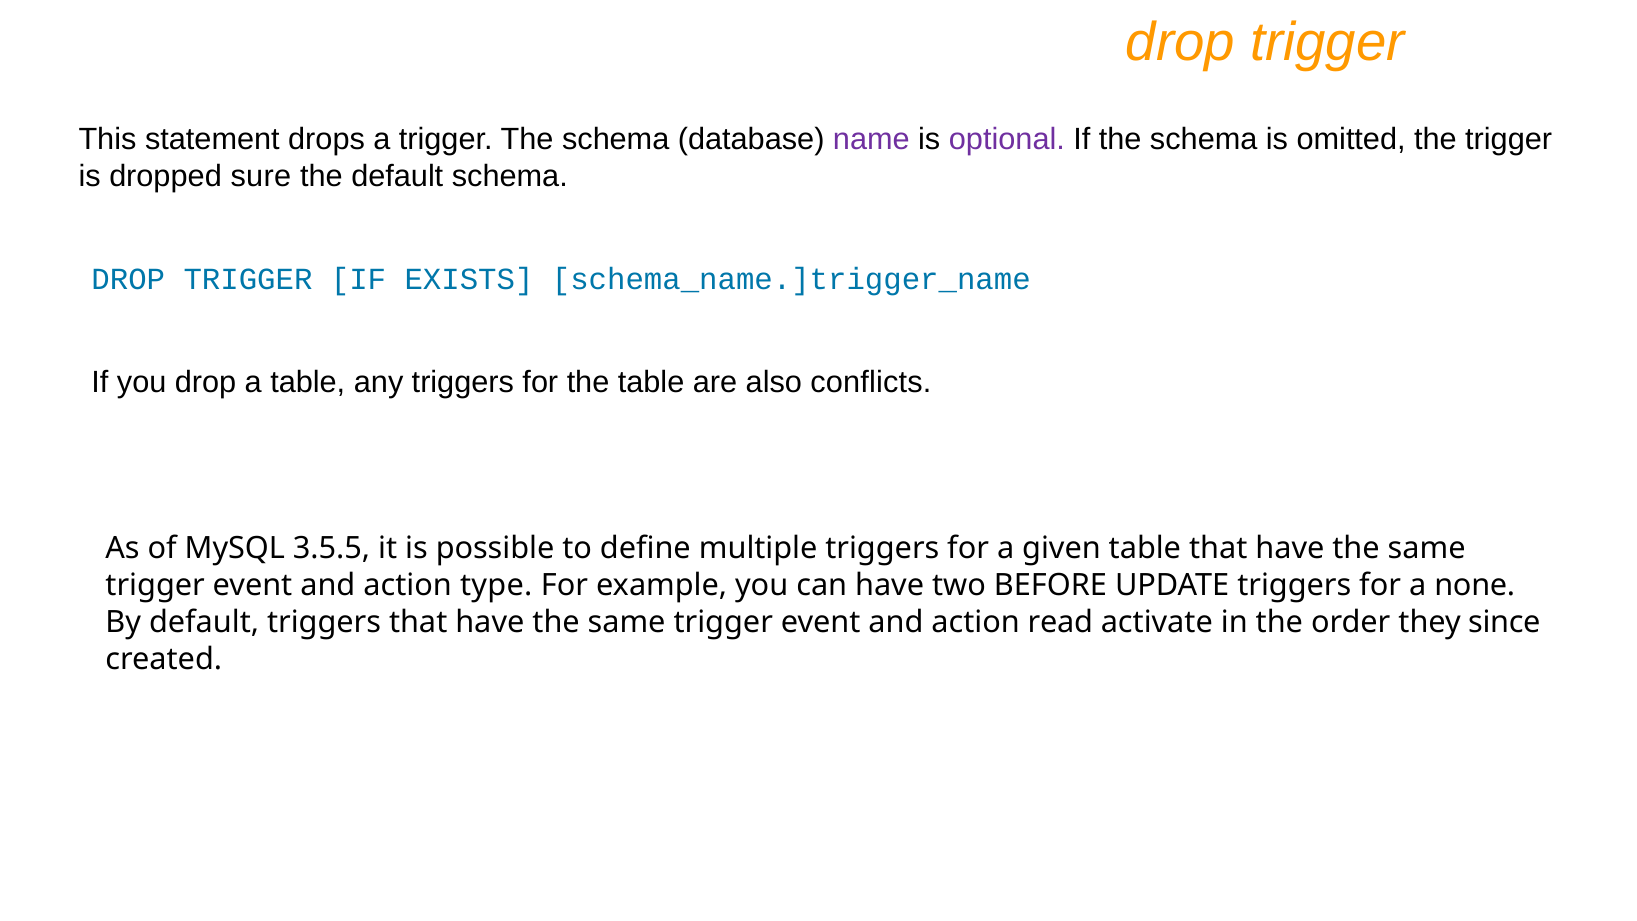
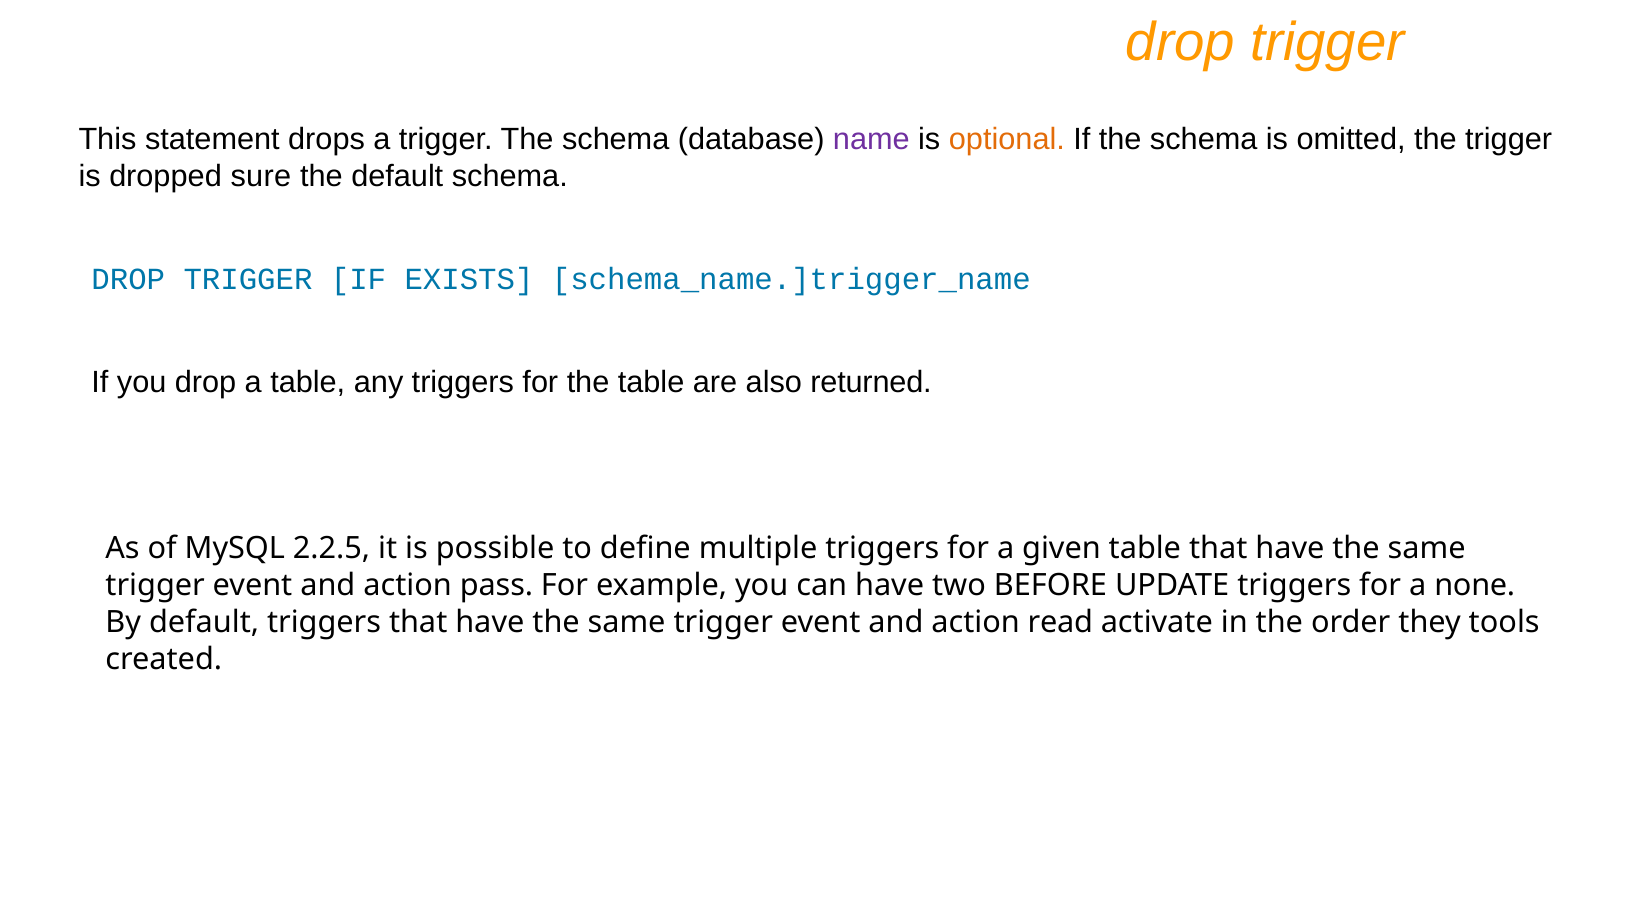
optional colour: purple -> orange (1007, 139)
conflicts: conflicts -> returned (871, 382)
3.5.5: 3.5.5 -> 2.2.5 (332, 548)
type: type -> pass (496, 585)
since: since -> tools (1504, 622)
